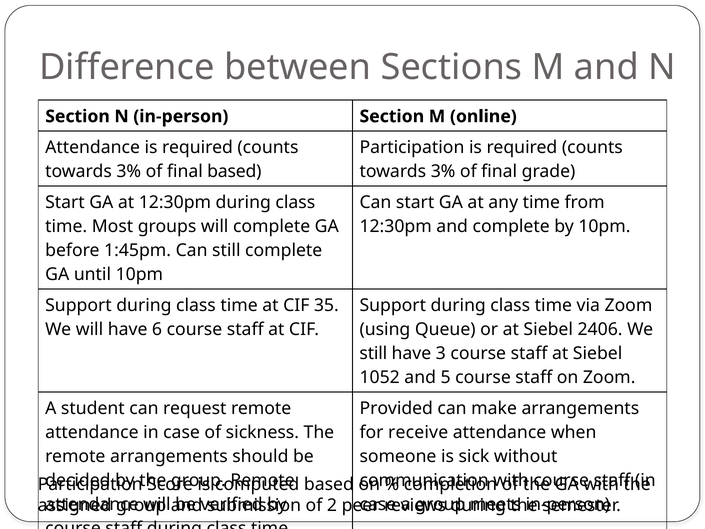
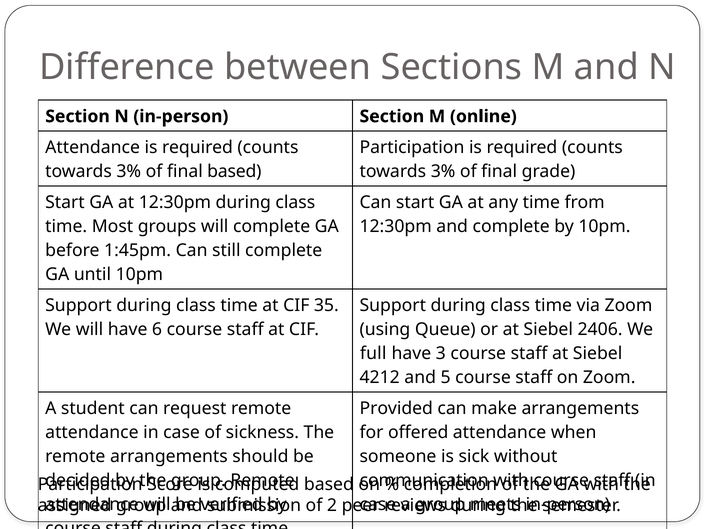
still: still -> full (373, 353)
1052: 1052 -> 4212 (380, 377)
receive: receive -> offered (418, 432)
